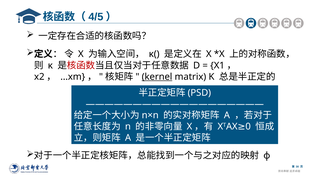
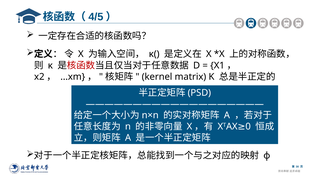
kernel underline: present -> none (157, 77)
